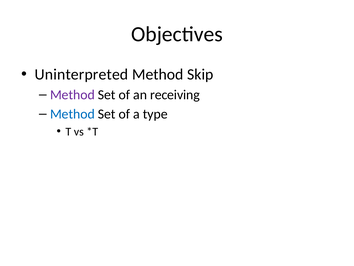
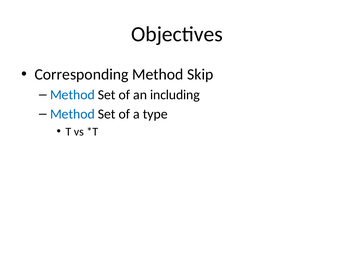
Uninterpreted: Uninterpreted -> Corresponding (82, 74)
Method colour: purple -> blue (72, 95)
receiving: receiving -> including (175, 95)
